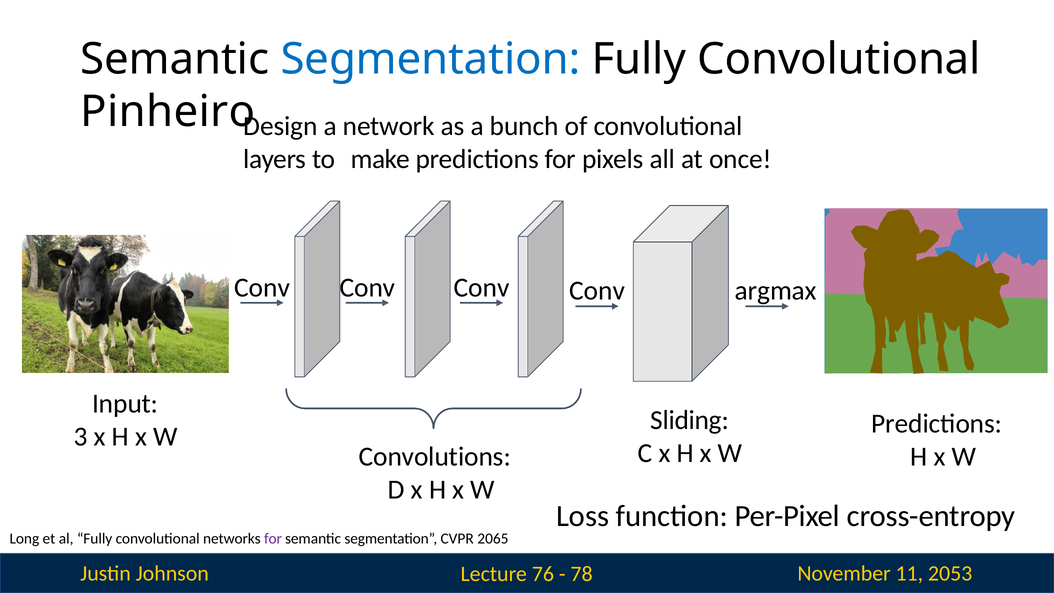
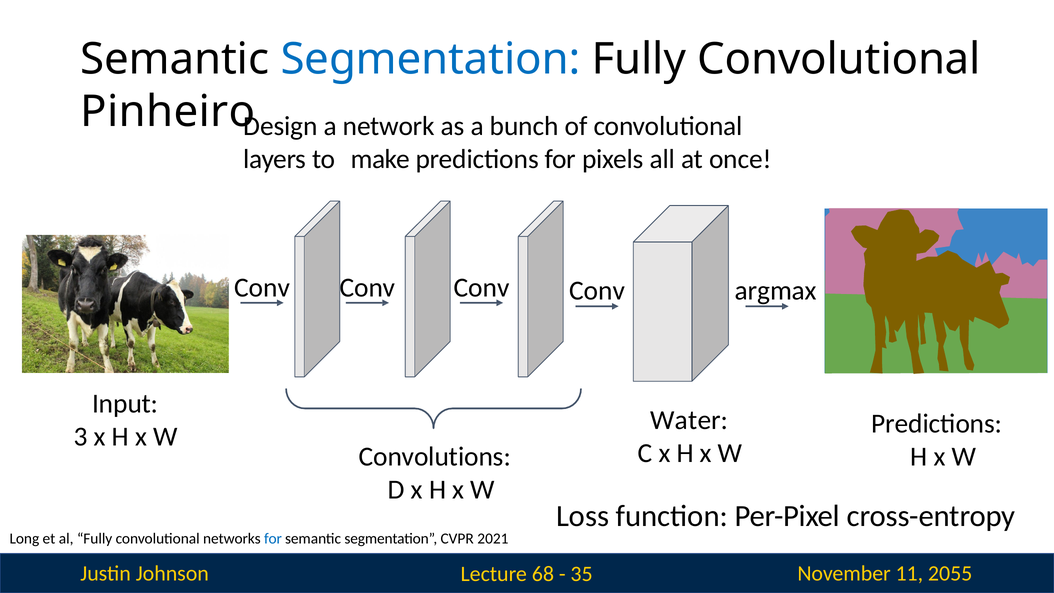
Sliding: Sliding -> Water (689, 420)
for colour: purple -> blue (273, 539)
2065: 2065 -> 2021 (493, 539)
76: 76 -> 68 (543, 574)
78: 78 -> 35 (582, 574)
2053: 2053 -> 2055 (950, 574)
